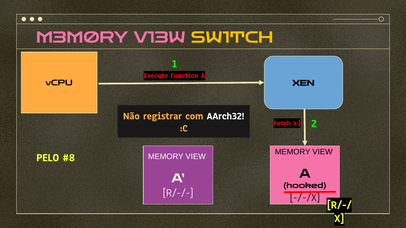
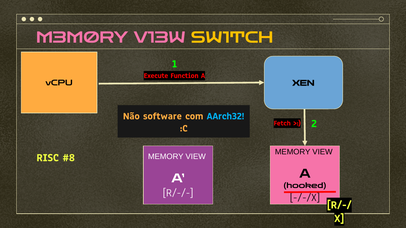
registrar: registrar -> software (162, 116)
AArch32 colour: white -> light blue (225, 116)
PELO: PELO -> RISC (48, 158)
